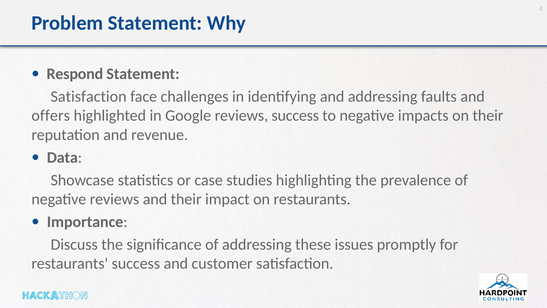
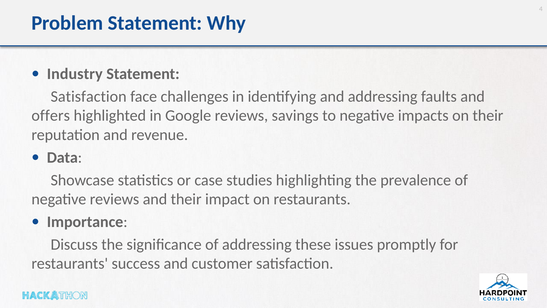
Respond: Respond -> Industry (75, 74)
reviews success: success -> savings (295, 116)
